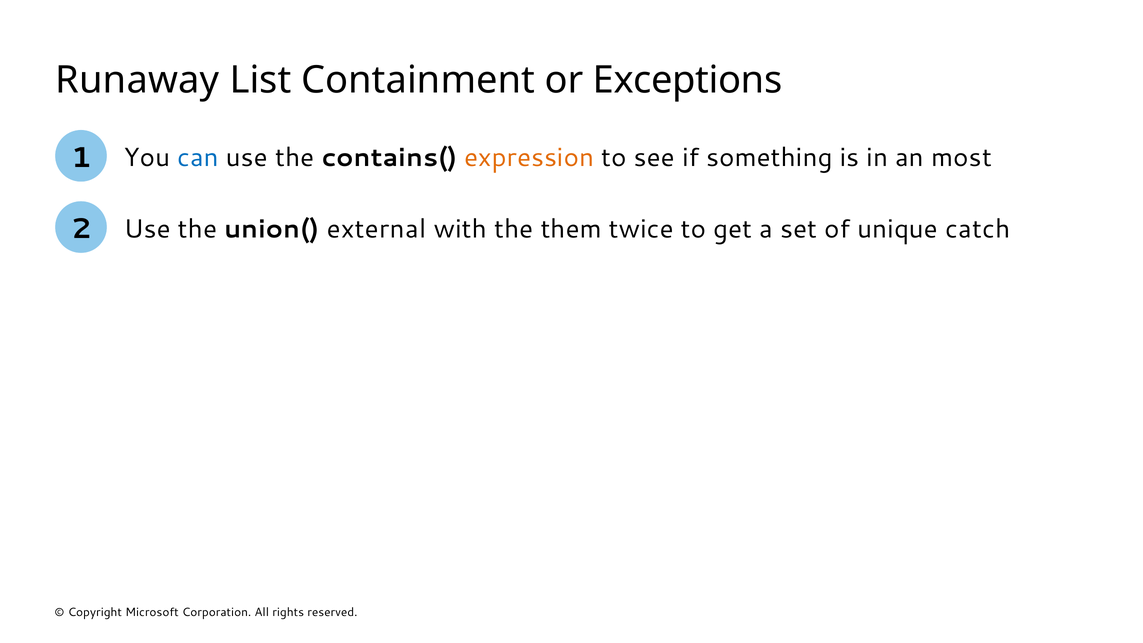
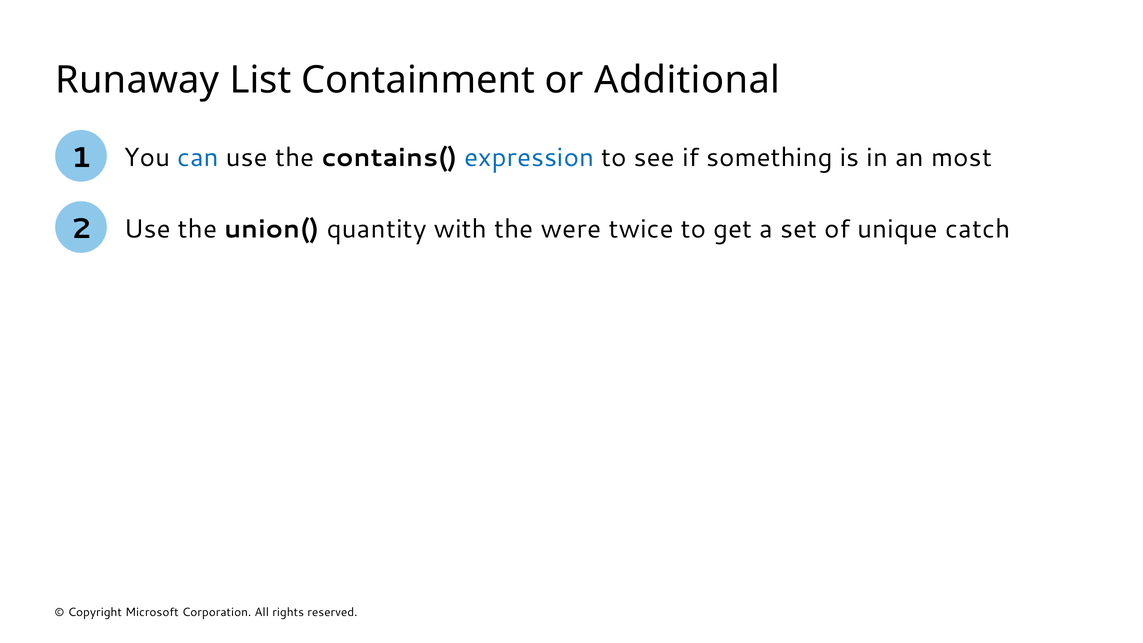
Exceptions: Exceptions -> Additional (687, 80)
expression colour: orange -> blue (529, 158)
external: external -> quantity (377, 229)
them: them -> were (571, 229)
